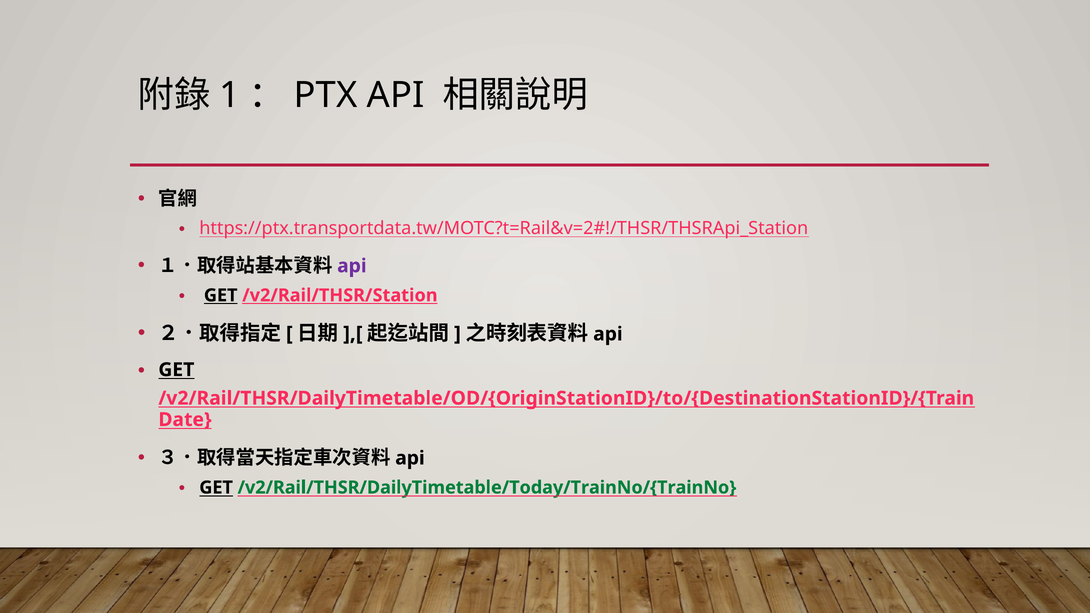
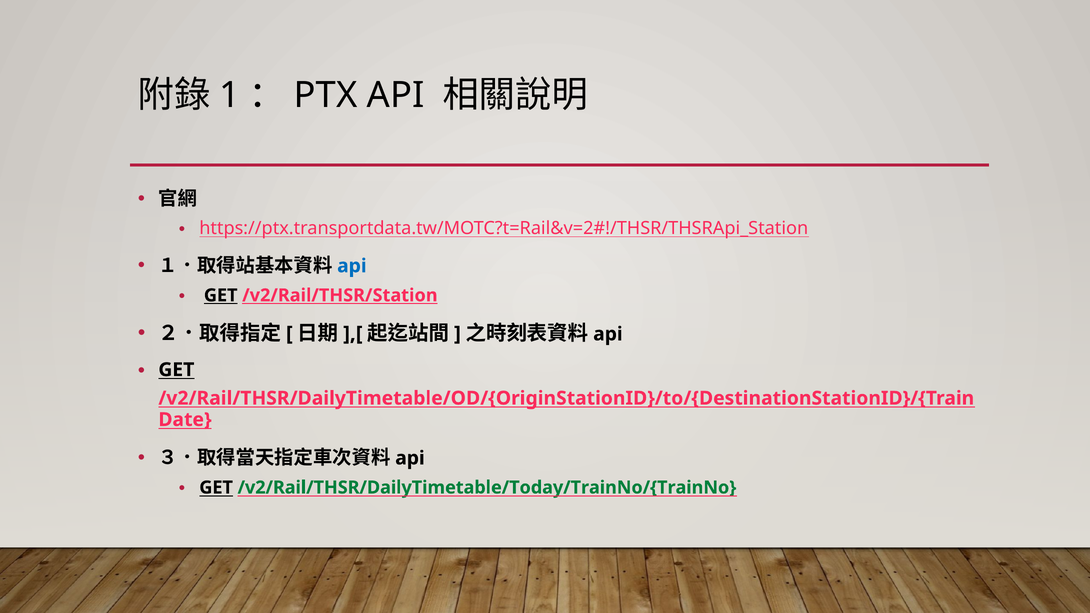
api colour: purple -> blue (352, 266)
